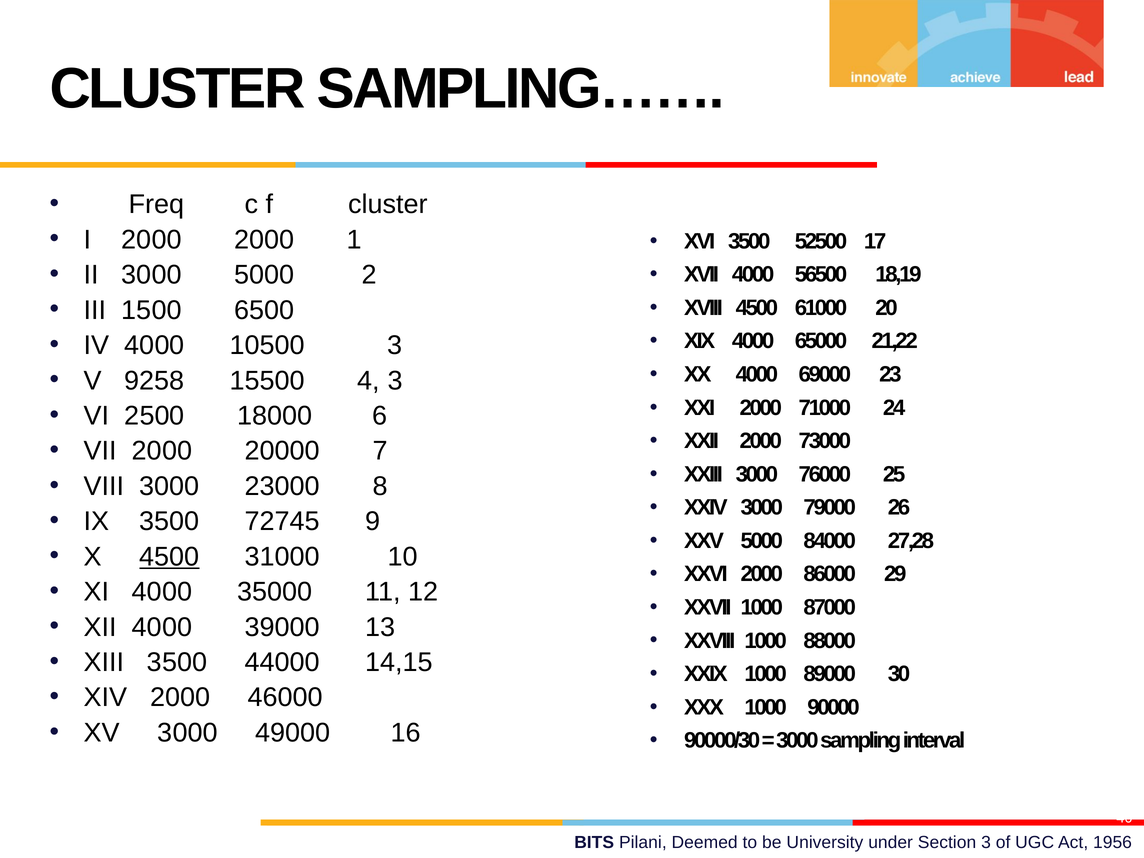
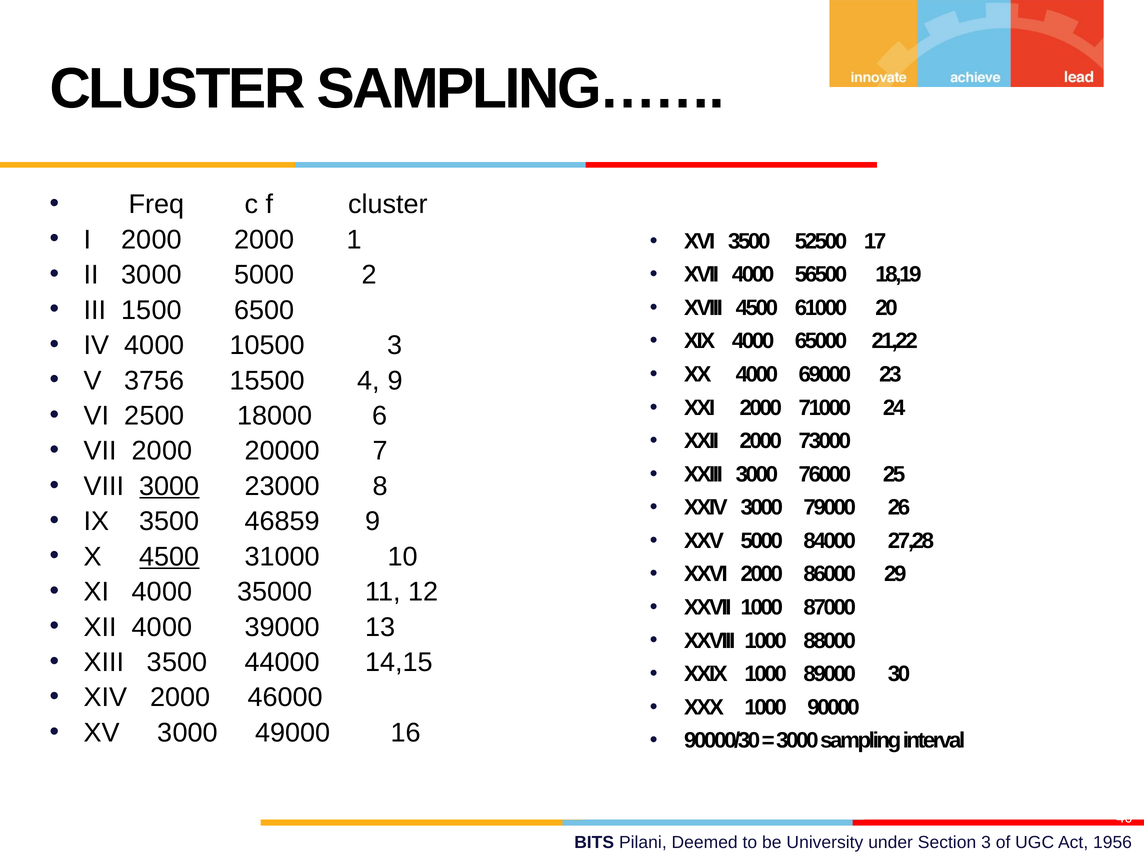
9258: 9258 -> 3756 (155, 381)
4 3: 3 -> 9 (395, 381)
3000 underline: none -> present (169, 486)
72745: 72745 -> 46859 (282, 521)
